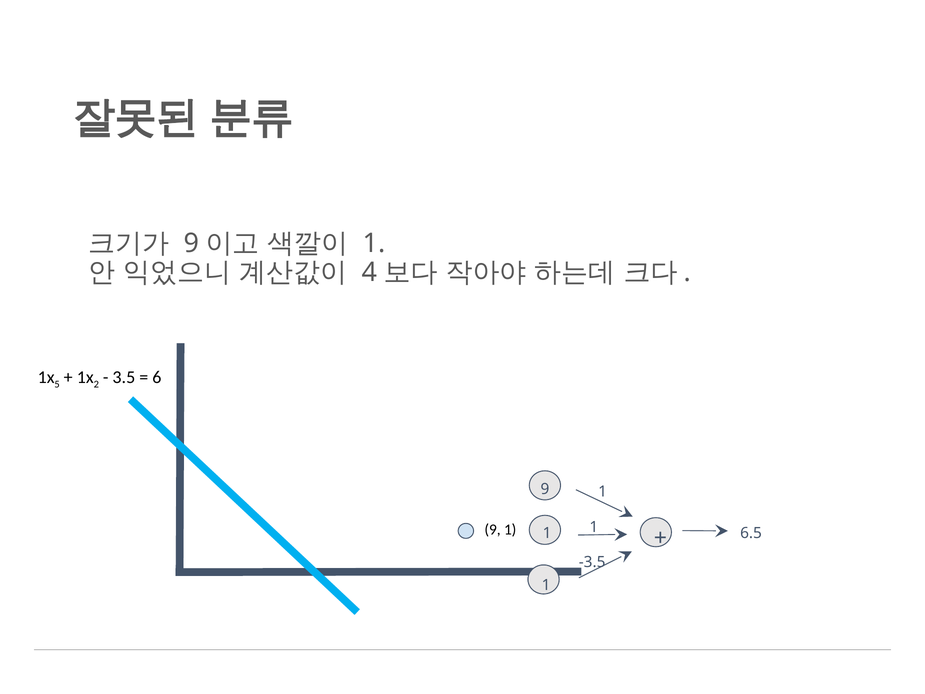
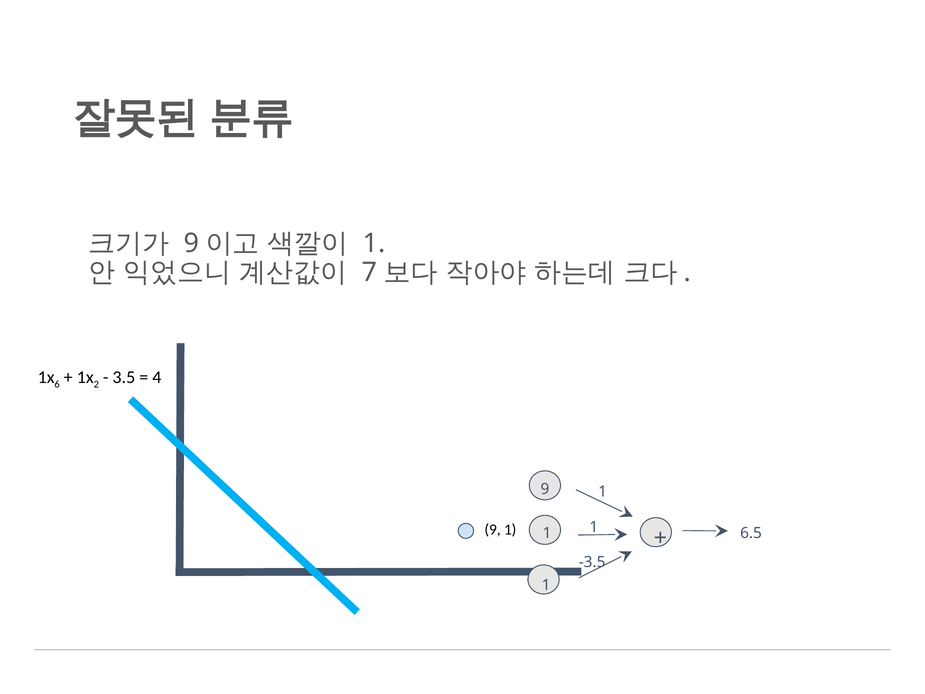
4: 4 -> 7 (369, 272)
5: 5 -> 6 (57, 384)
6: 6 -> 4 (157, 377)
